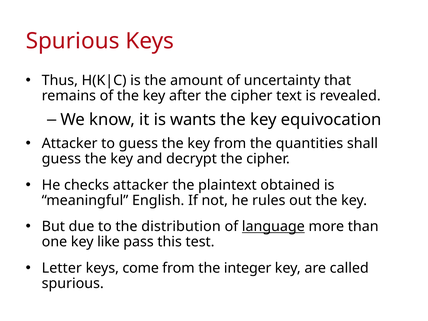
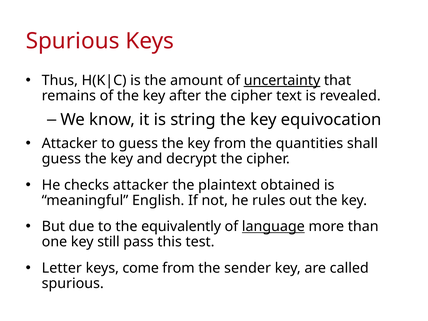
uncertainty underline: none -> present (282, 80)
wants: wants -> string (193, 120)
distribution: distribution -> equivalently (181, 226)
like: like -> still (108, 242)
integer: integer -> sender (248, 268)
